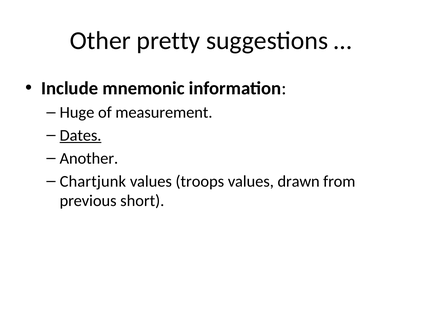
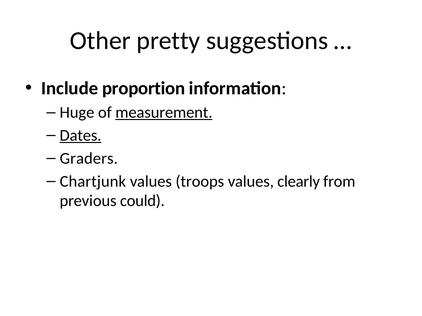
mnemonic: mnemonic -> proportion (144, 89)
measurement underline: none -> present (164, 113)
Another: Another -> Graders (89, 159)
drawn: drawn -> clearly (299, 182)
short: short -> could (142, 201)
